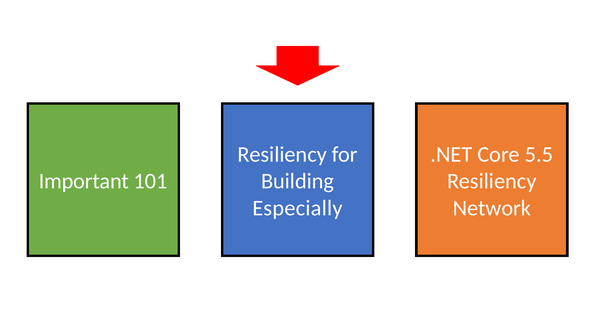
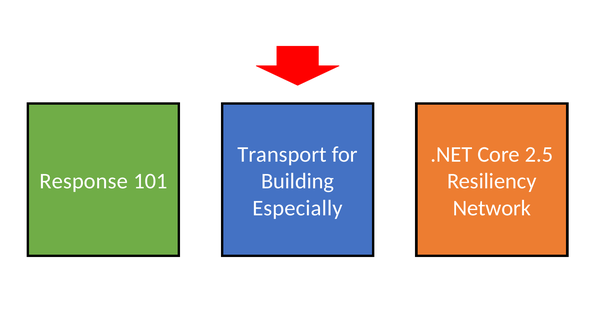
Resiliency: Resiliency -> Transport (282, 155)
5.5: 5.5 -> 2.5 (539, 155)
Important: Important -> Response (84, 181)
